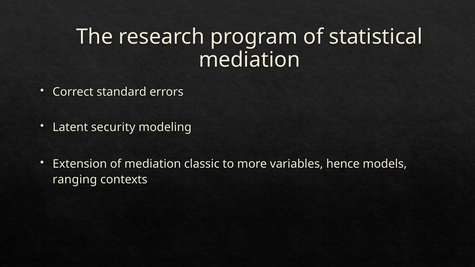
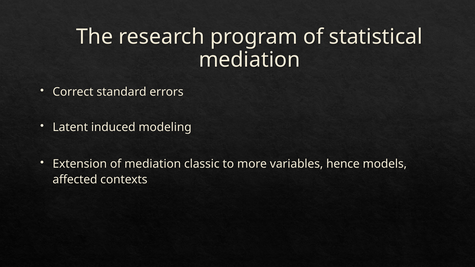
security: security -> induced (113, 127)
ranging: ranging -> affected (75, 180)
